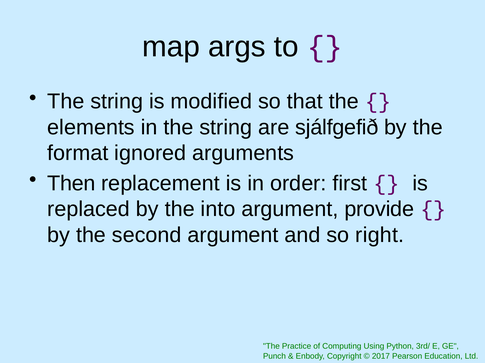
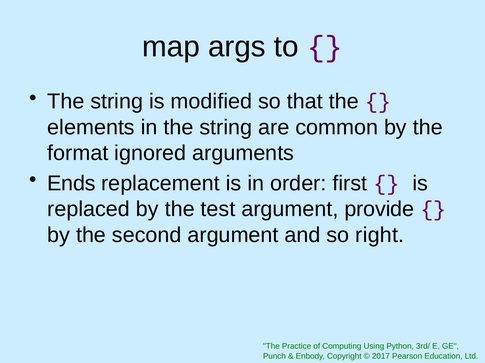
sjálfgefið: sjálfgefið -> common (337, 128)
Then: Then -> Ends (71, 184)
into: into -> test (218, 210)
